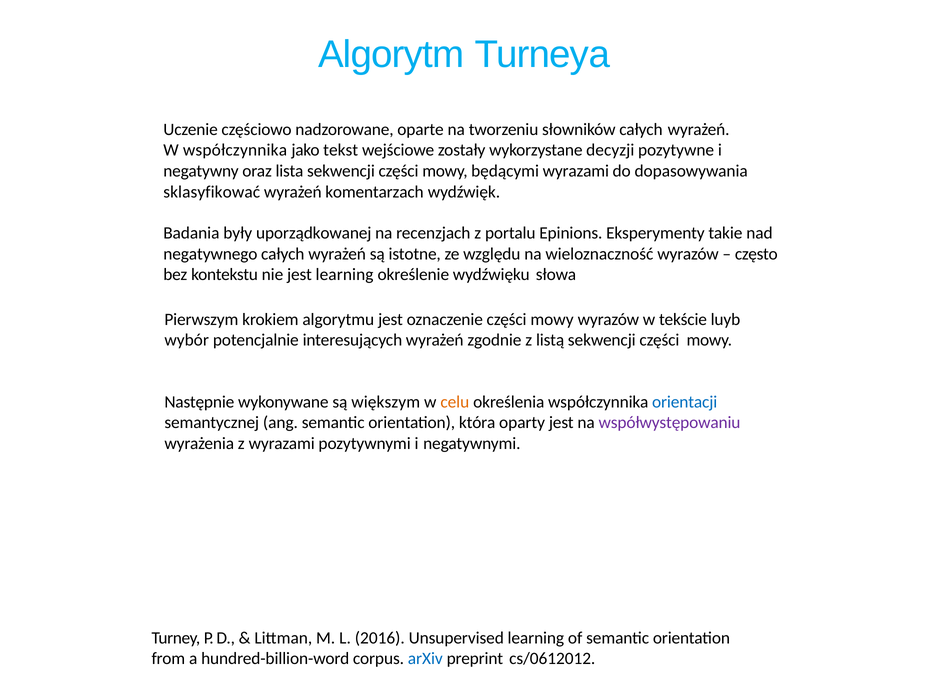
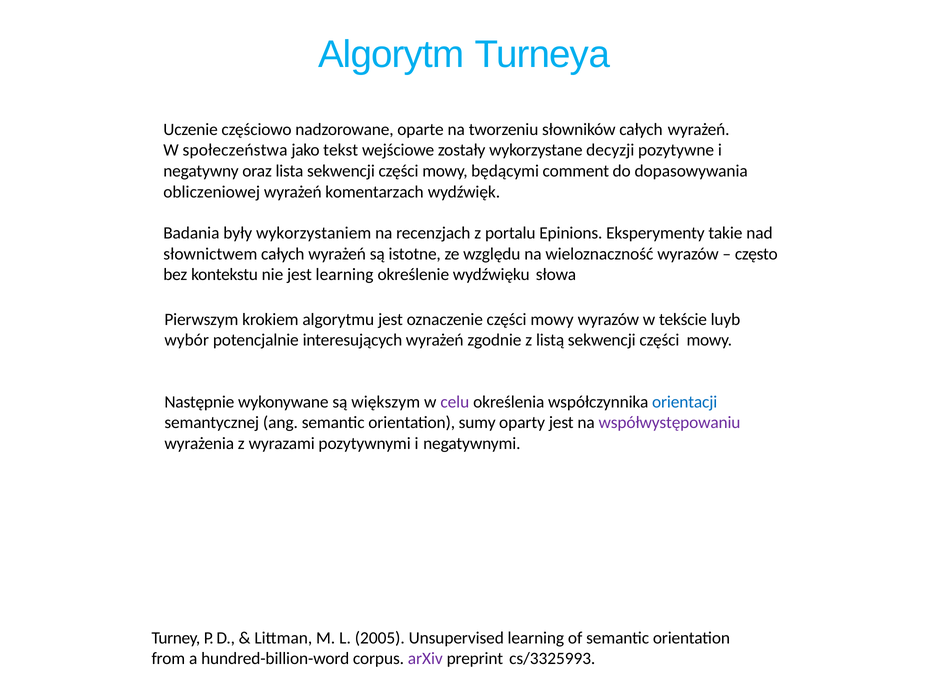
W współczynnika: współczynnika -> społeczeństwa (235, 150)
będącymi wyrazami: wyrazami -> comment (576, 171)
sklasyfikować: sklasyfikować -> obliczeniowej (212, 192)
uporządkowanej: uporządkowanej -> wykorzystaniem (314, 233)
negatywnego: negatywnego -> słownictwem (210, 254)
celu colour: orange -> purple (455, 402)
która: która -> sumy (477, 423)
2016: 2016 -> 2005 (380, 639)
arXiv colour: blue -> purple (425, 659)
cs/0612012: cs/0612012 -> cs/3325993 (552, 659)
